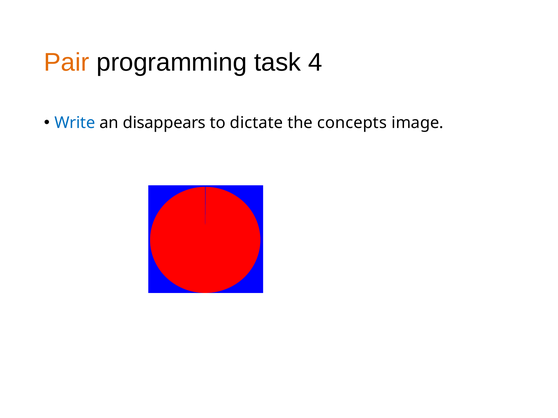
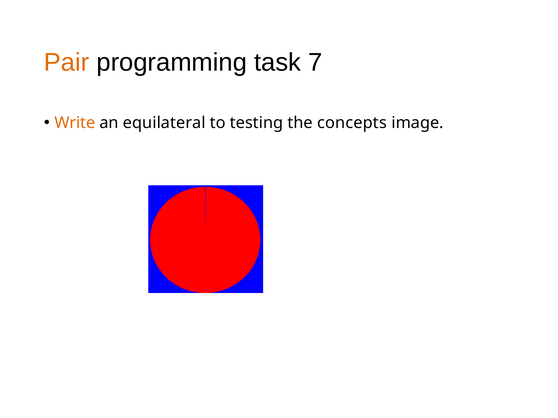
4: 4 -> 7 (315, 63)
Write colour: blue -> orange (75, 123)
disappears: disappears -> equilateral (164, 123)
dictate: dictate -> testing (257, 123)
